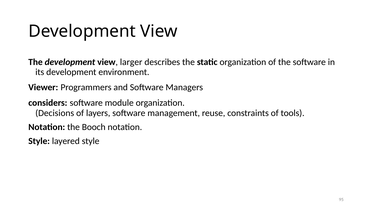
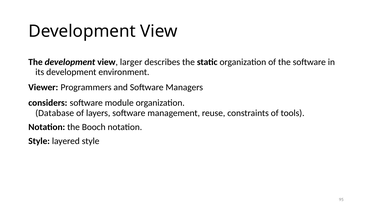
Decisions: Decisions -> Database (55, 113)
